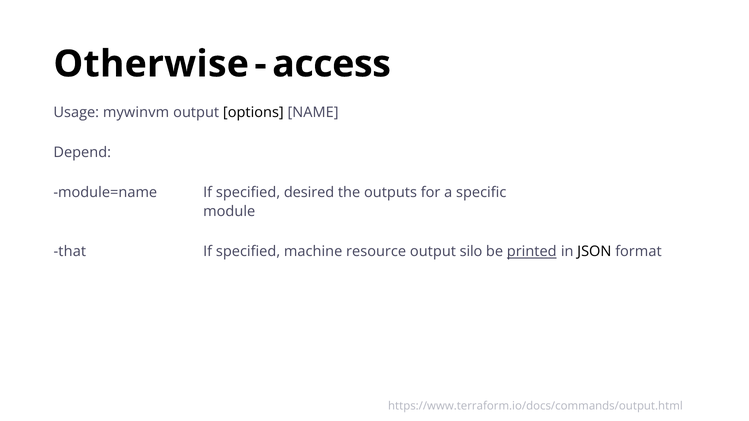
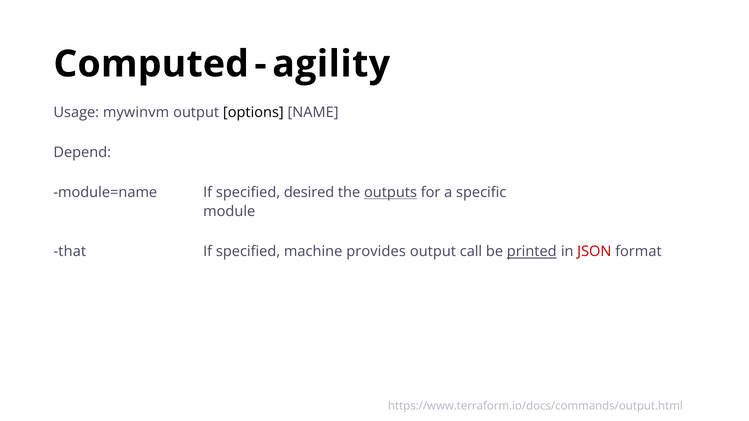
Otherwise: Otherwise -> Computed (151, 64)
access: access -> agility (331, 64)
outputs underline: none -> present (391, 193)
resource: resource -> provides (376, 252)
silo: silo -> call (471, 252)
JSON colour: black -> red (594, 252)
